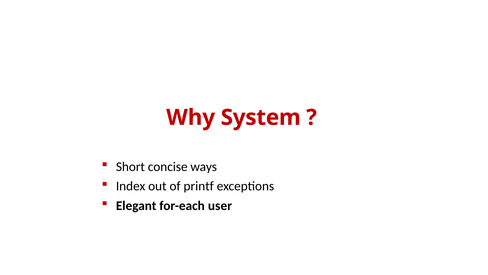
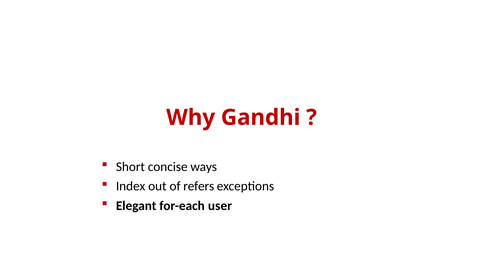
System: System -> Gandhi (261, 117)
printf: printf -> refers (199, 186)
